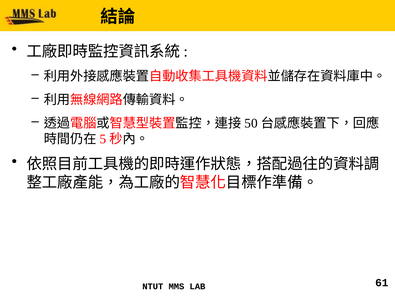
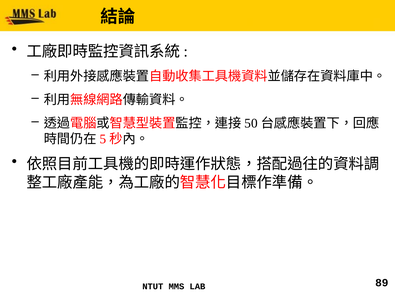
61: 61 -> 89 (382, 283)
